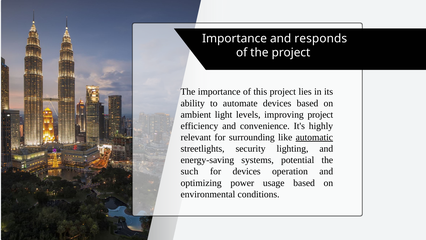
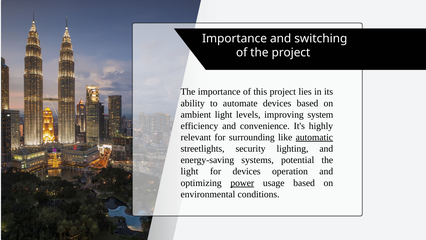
responds: responds -> switching (321, 38)
improving project: project -> system (320, 114)
such: such -> light (190, 171)
power underline: none -> present (242, 183)
